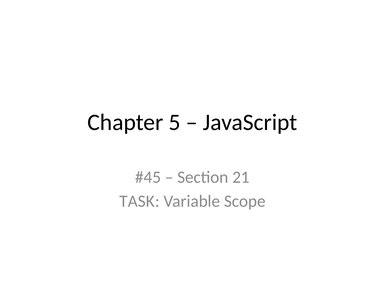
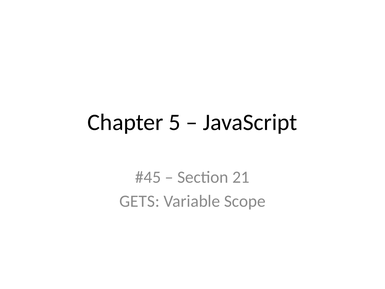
TASK: TASK -> GETS (139, 201)
